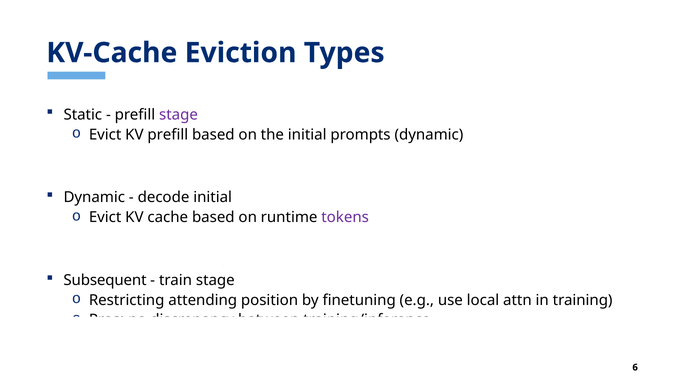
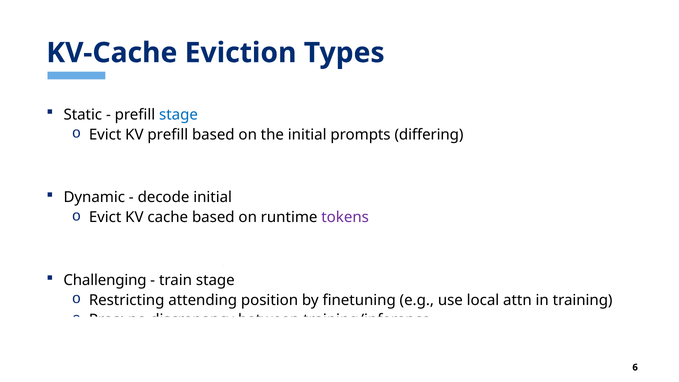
stage colour: purple -> blue (179, 115)
prompts dynamic: dynamic -> differing (429, 135)
Subsequent: Subsequent -> Challenging (105, 280)
